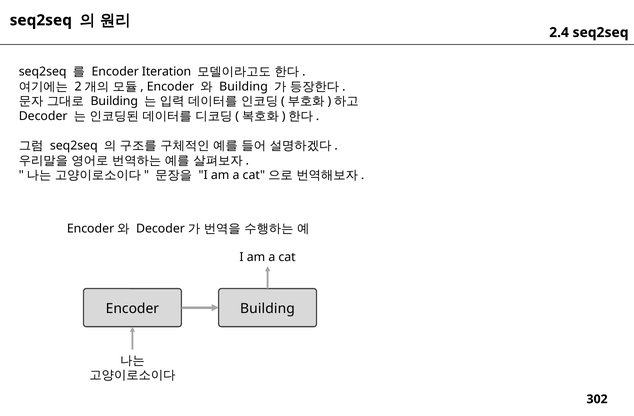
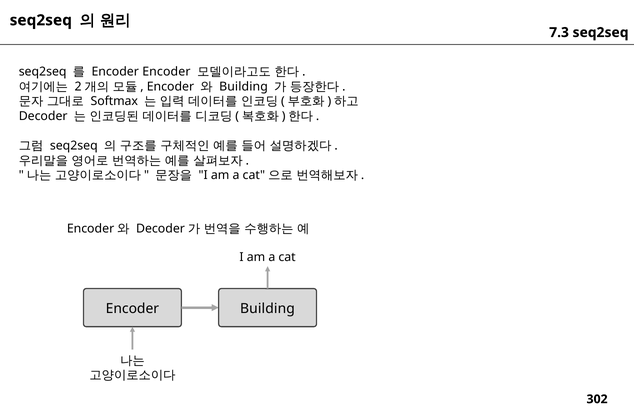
2.4: 2.4 -> 7.3 (559, 32)
Encoder Iteration: Iteration -> Encoder (166, 72)
Building: Building -> Softmax (114, 101)
